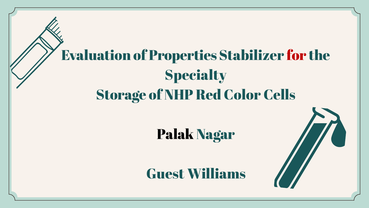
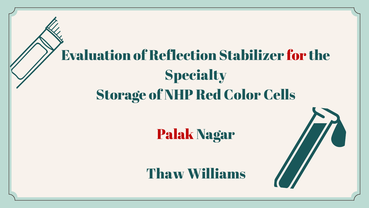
Properties: Properties -> Reflection (183, 55)
Palak colour: black -> red (175, 134)
Guest: Guest -> Thaw (165, 174)
